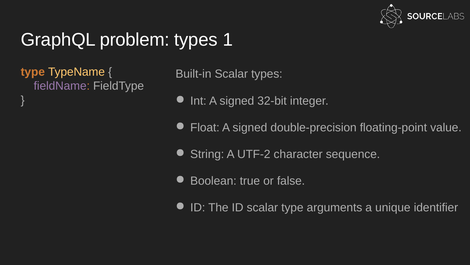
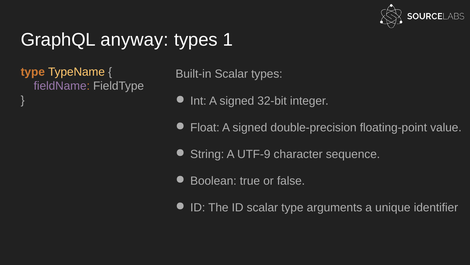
problem: problem -> anyway (134, 40)
UTF‐2: UTF‐2 -> UTF‐9 (254, 154)
